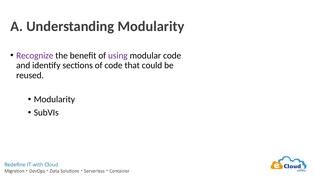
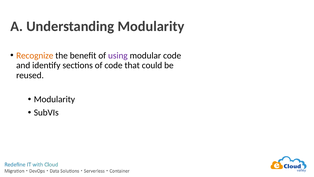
Recognize colour: purple -> orange (35, 55)
